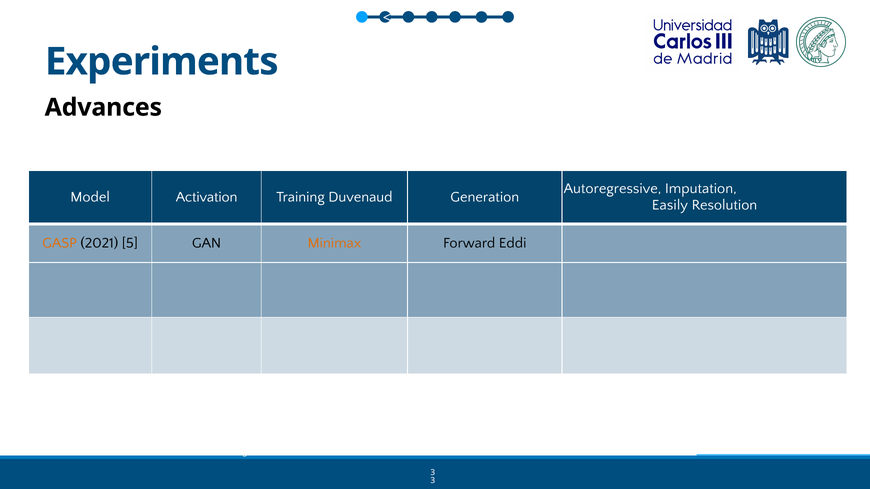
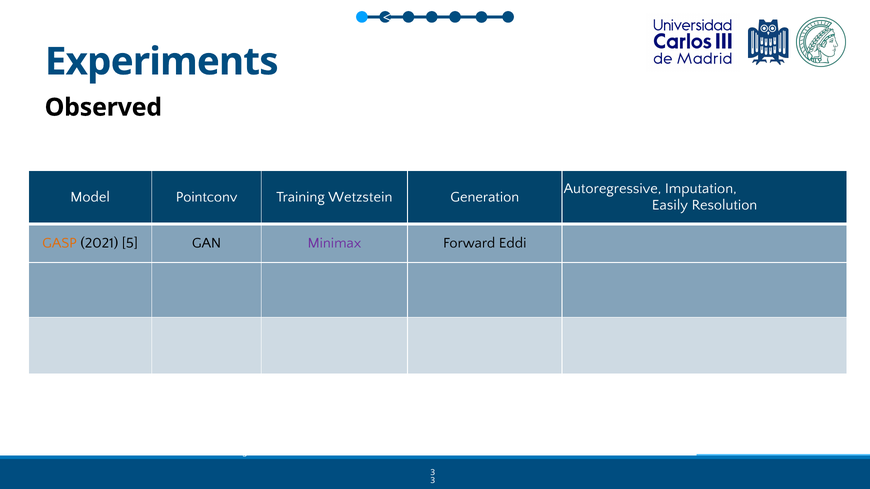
Advances: Advances -> Observed (103, 108)
Activation: Activation -> Pointconv (207, 197)
Duvenaud: Duvenaud -> Wetzstein (360, 197)
Minimax colour: orange -> purple (334, 243)
